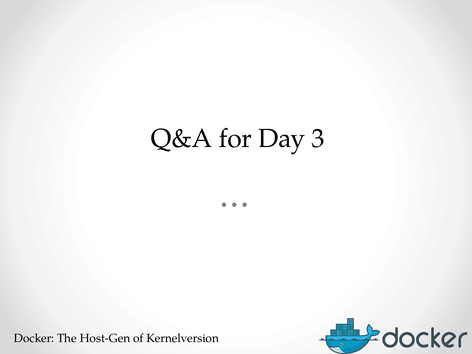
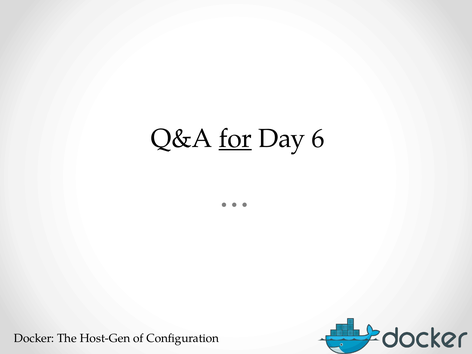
for underline: none -> present (235, 138)
3: 3 -> 6 (318, 138)
Kernelversion: Kernelversion -> Configuration (183, 338)
